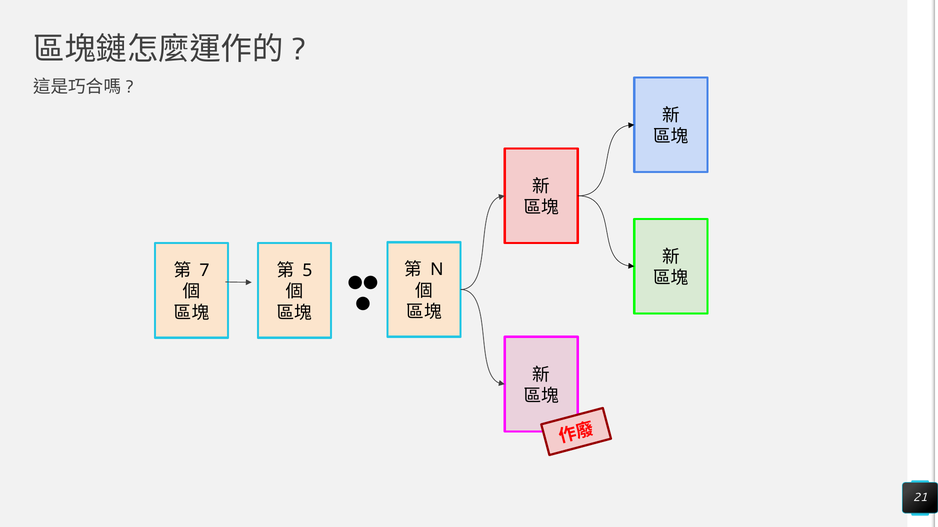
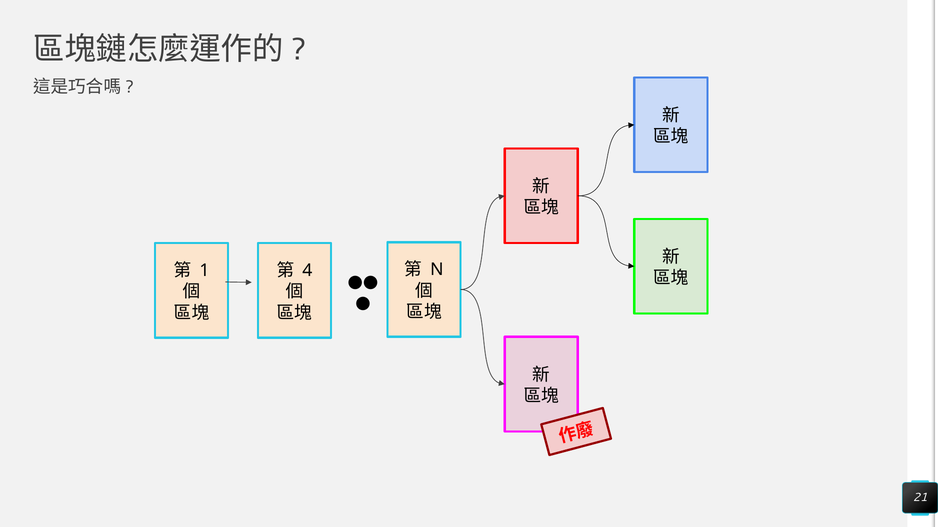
7: 7 -> 1 (204, 271)
5: 5 -> 4 (307, 271)
